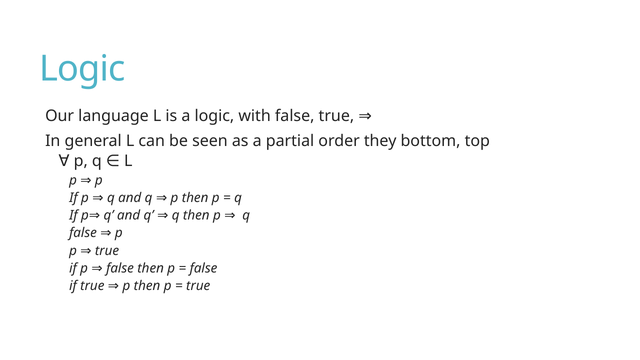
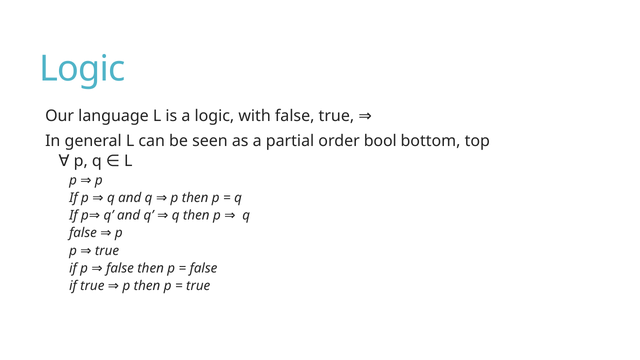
they: they -> bool (380, 141)
